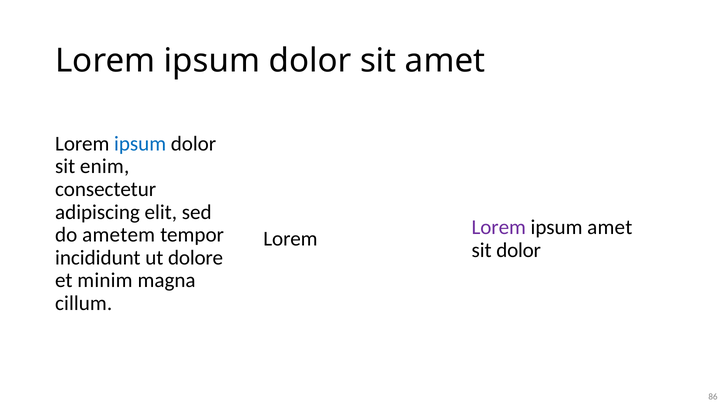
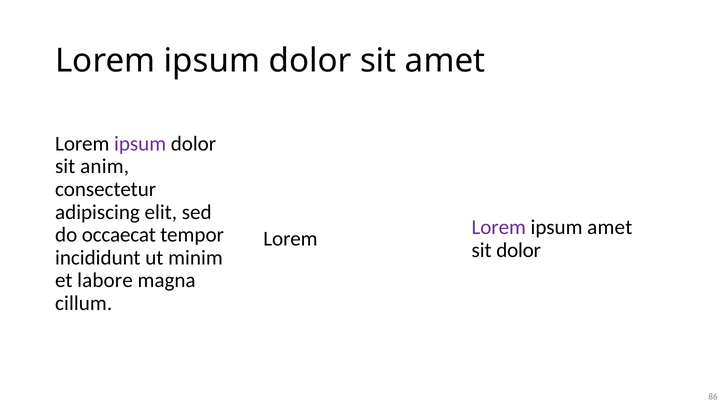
ipsum colour: blue -> purple (140, 144)
enim: enim -> anim (105, 166)
ametem: ametem -> occaecat (119, 235)
dolore: dolore -> minim (195, 257)
minim: minim -> labore (105, 280)
